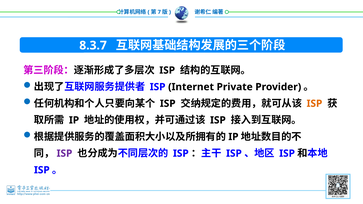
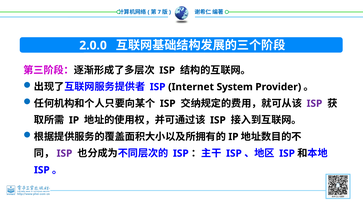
8.3.7: 8.3.7 -> 2.0.0 (93, 45)
Private: Private -> System (235, 87)
ISP colour: orange -> purple (314, 104)
